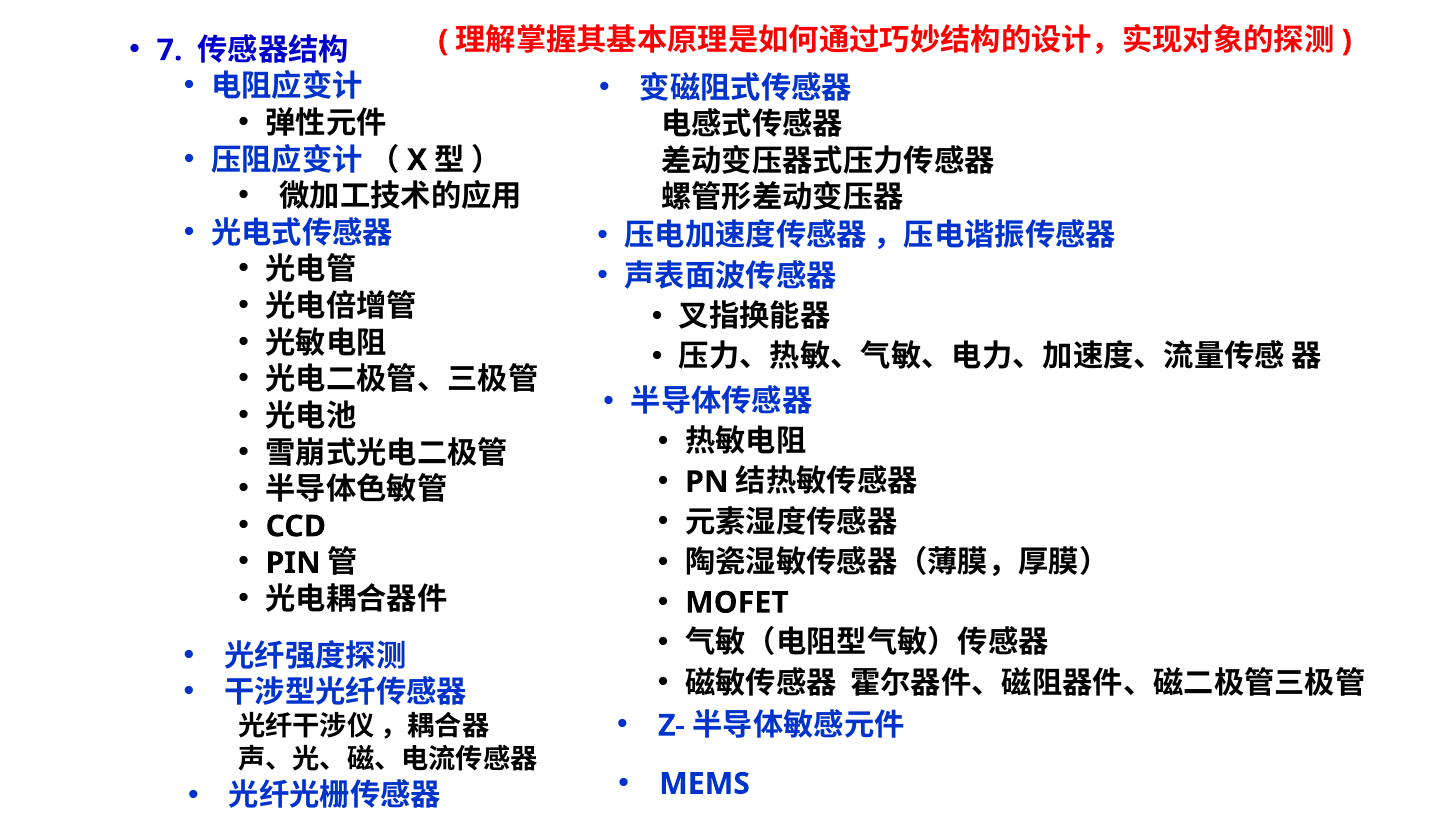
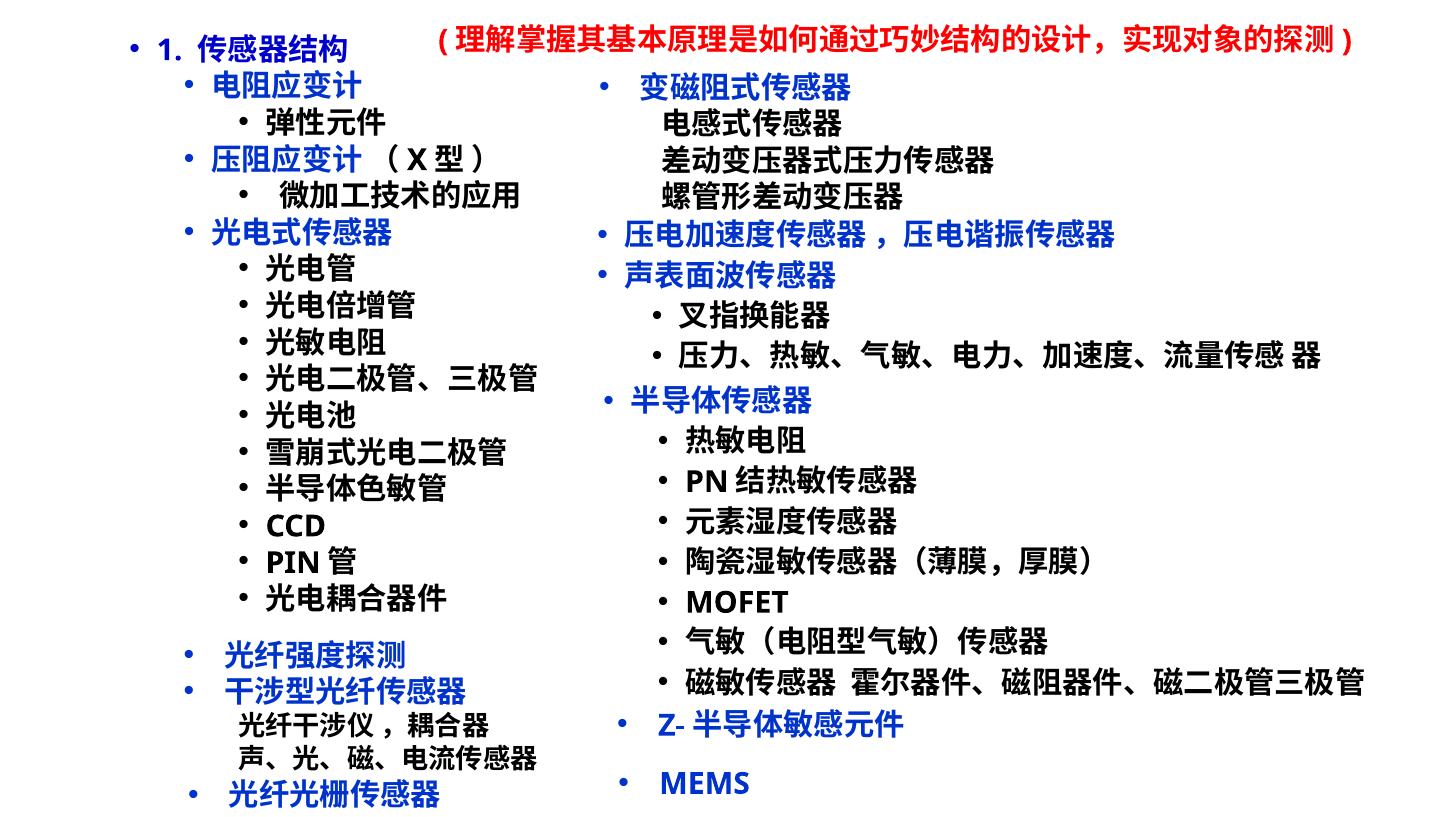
7: 7 -> 1 (170, 50)
